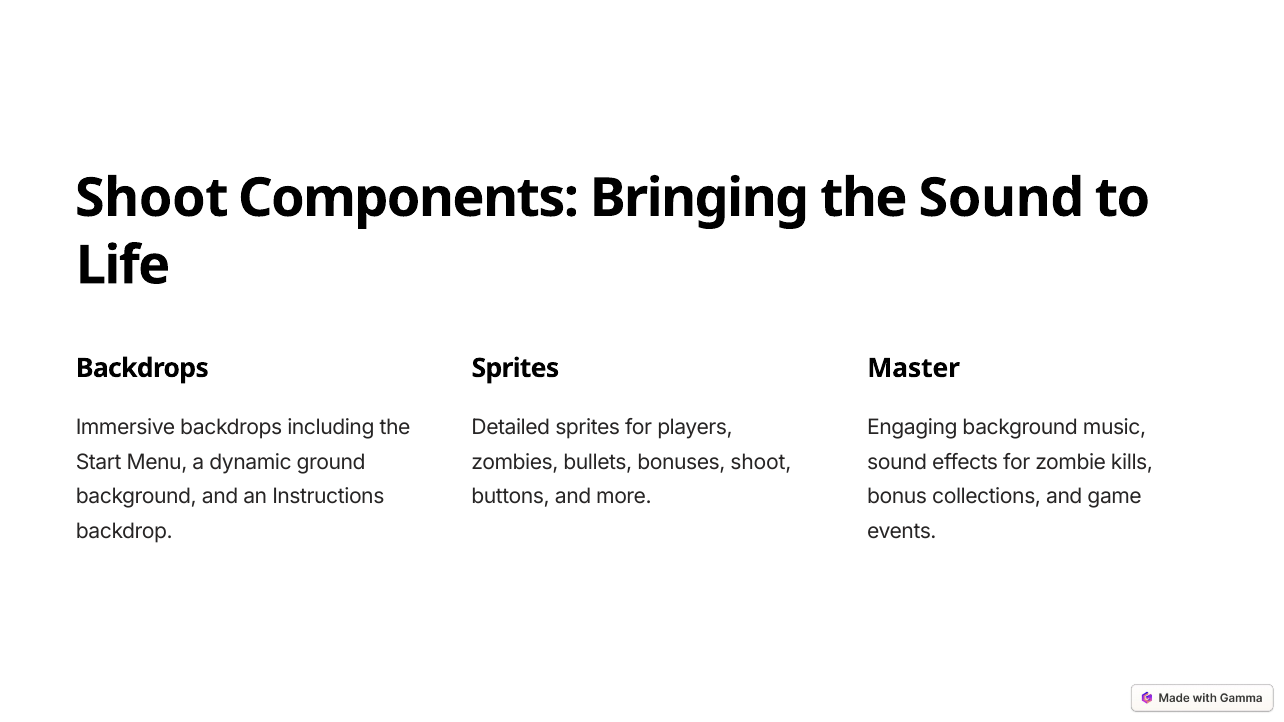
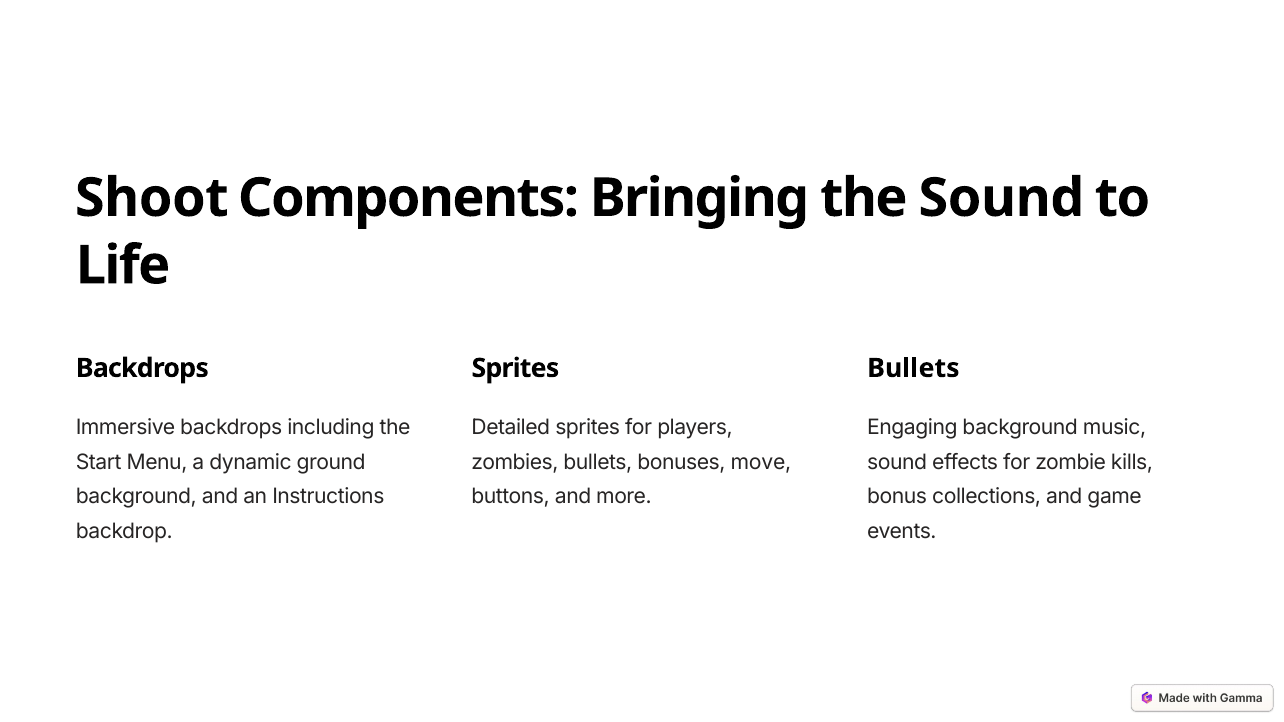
Master: Master -> Bullets (913, 368)
bonuses shoot: shoot -> move (761, 462)
